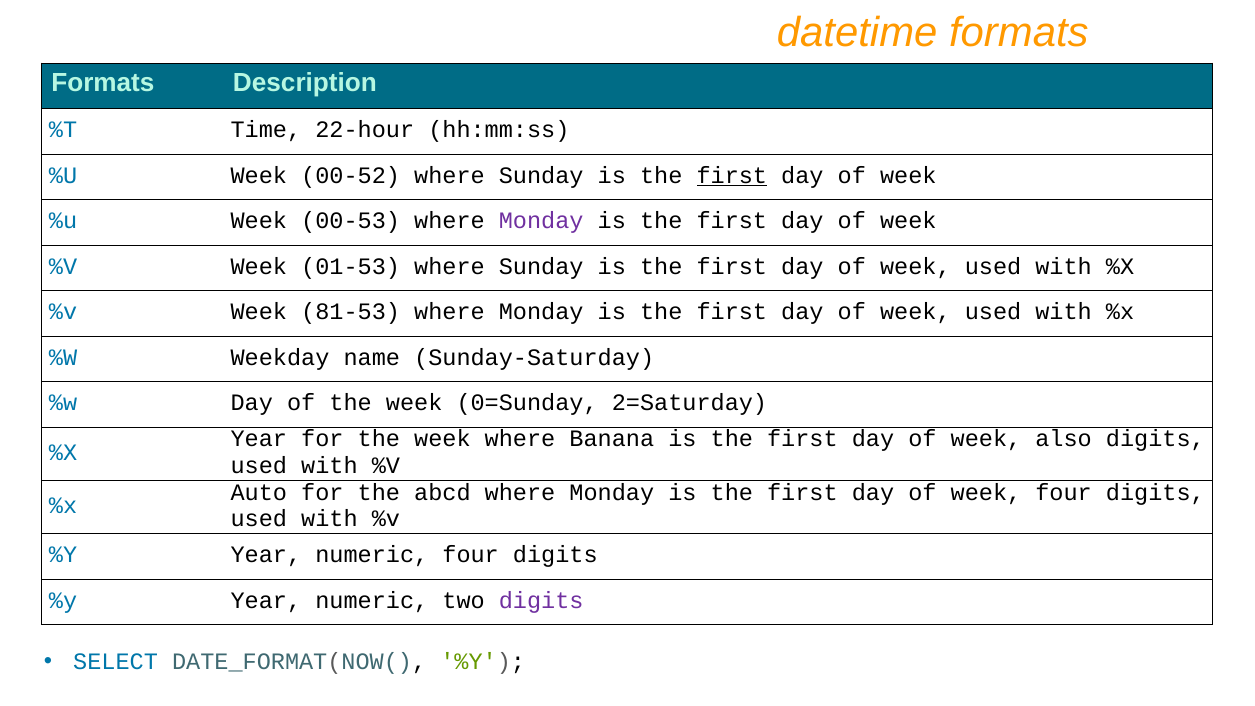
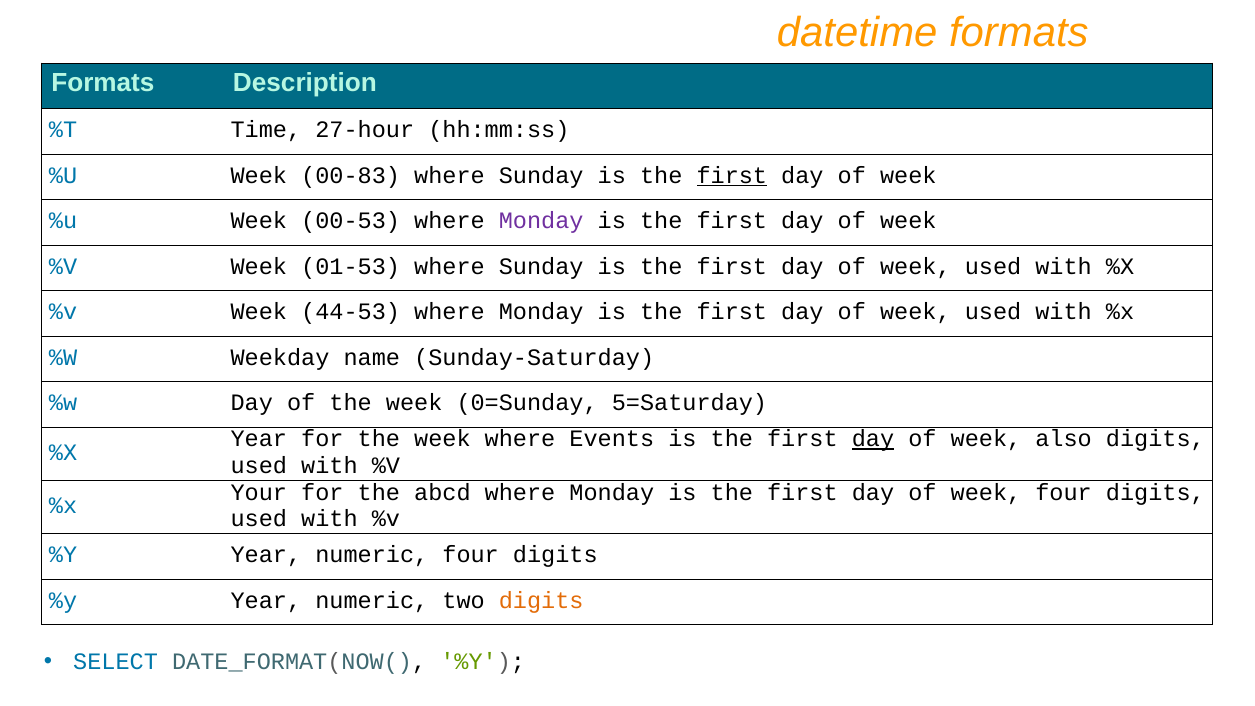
22-hour: 22-hour -> 27-hour (365, 130)
00-52: 00-52 -> 00-83 (351, 175)
81-53: 81-53 -> 44-53 (351, 312)
2=Saturday: 2=Saturday -> 5=Saturday (689, 403)
Banana: Banana -> Events (612, 439)
day underline: none -> present (873, 439)
Auto: Auto -> Your (259, 492)
digits colour: purple -> orange (541, 601)
